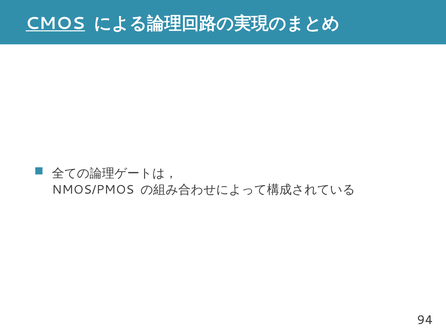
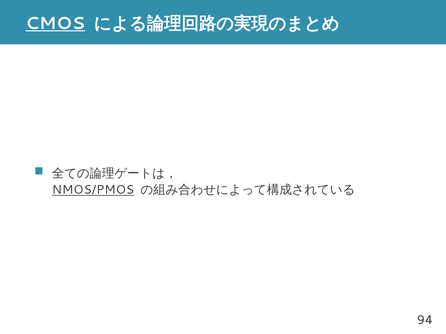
NMOS/PMOS underline: none -> present (93, 190)
